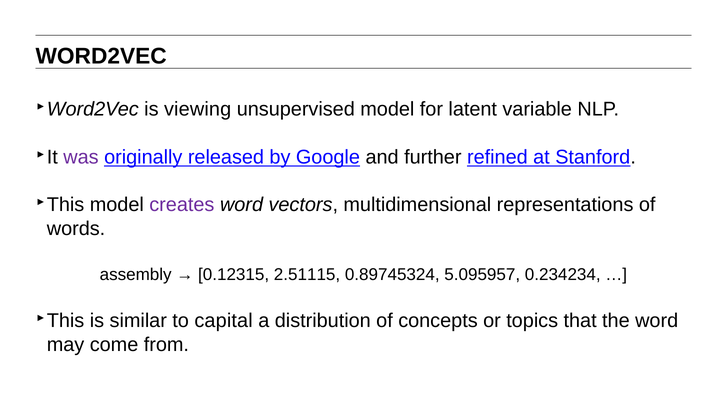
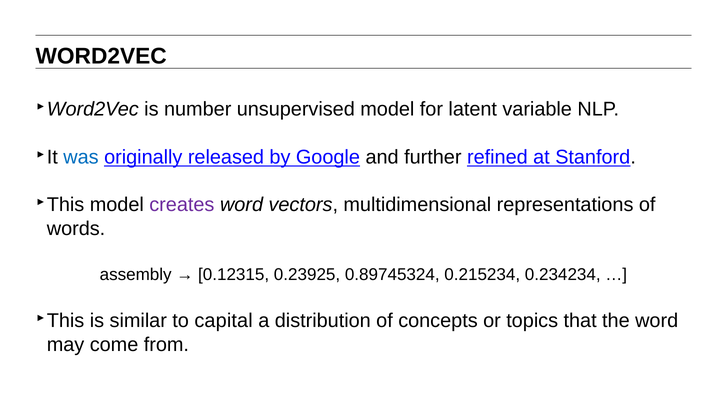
viewing: viewing -> number (198, 109)
was colour: purple -> blue (81, 157)
2.51115: 2.51115 -> 0.23925 (307, 275)
5.095957: 5.095957 -> 0.215234 (482, 275)
